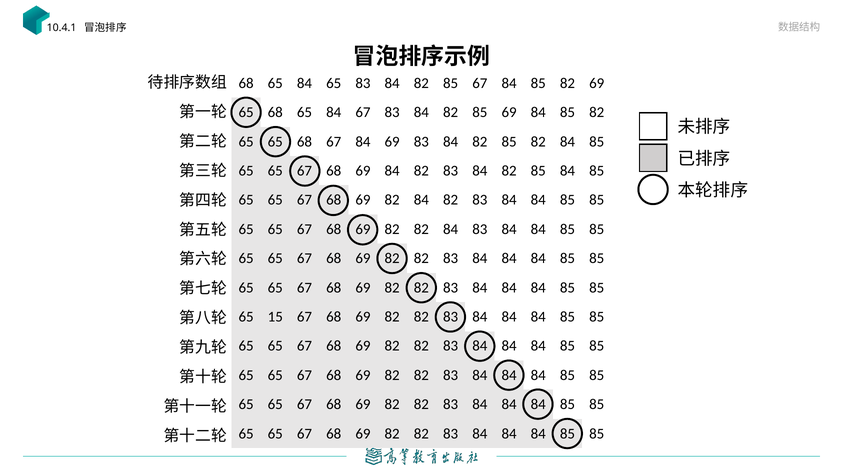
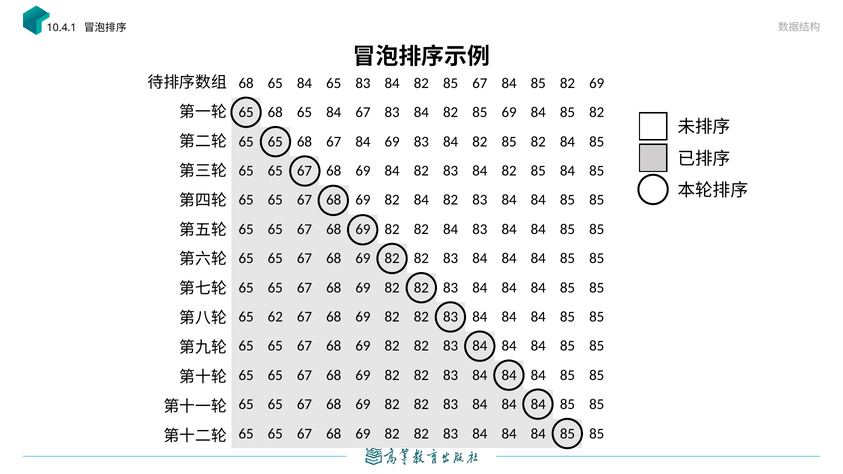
15: 15 -> 62 (275, 317)
